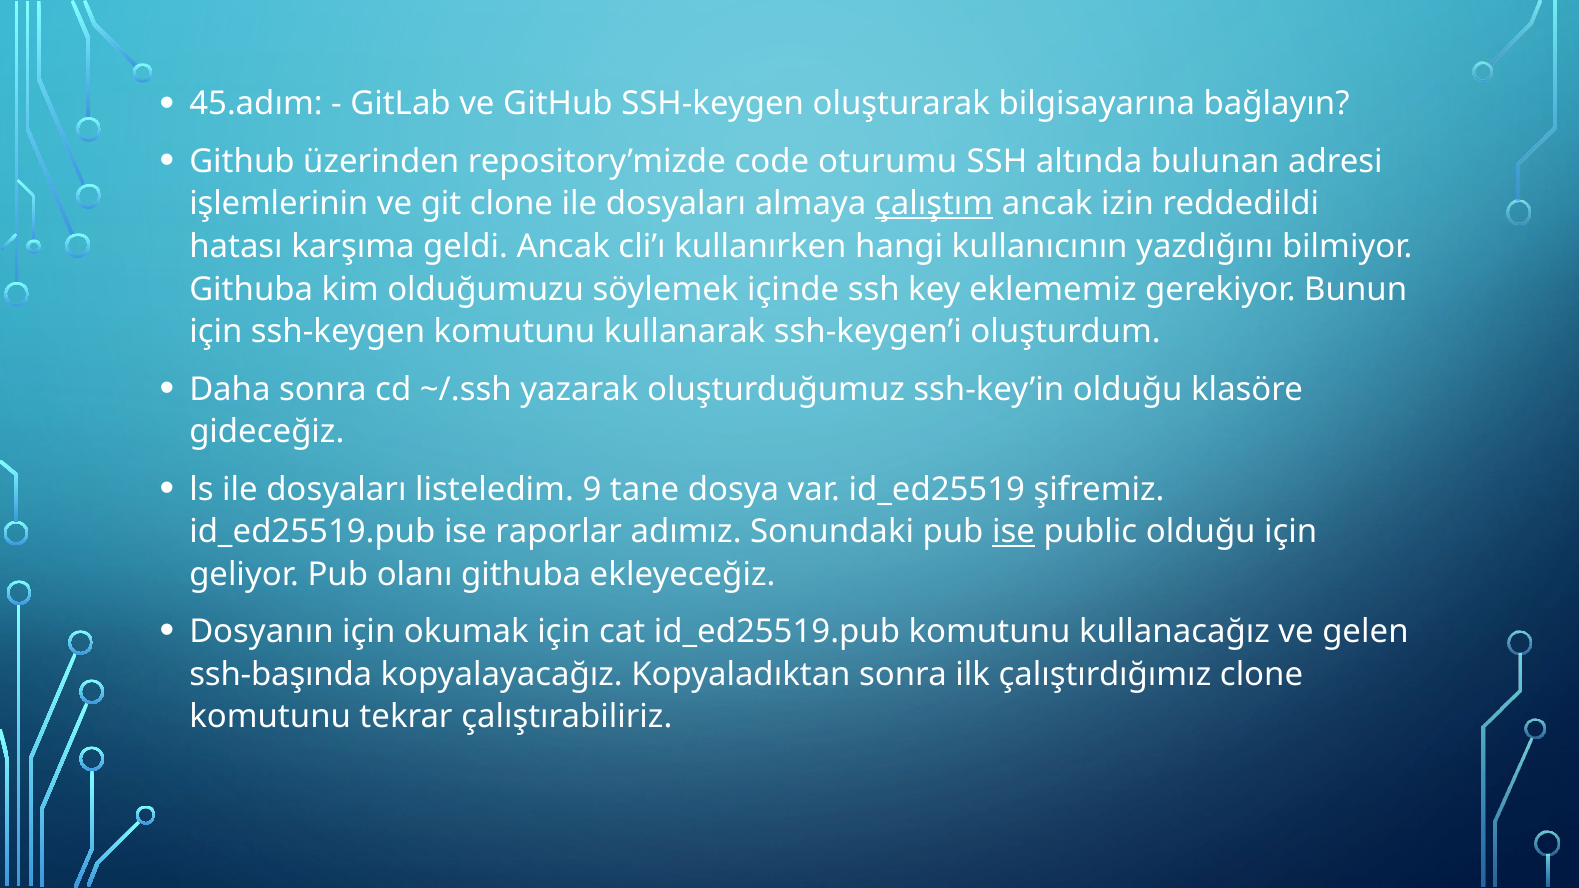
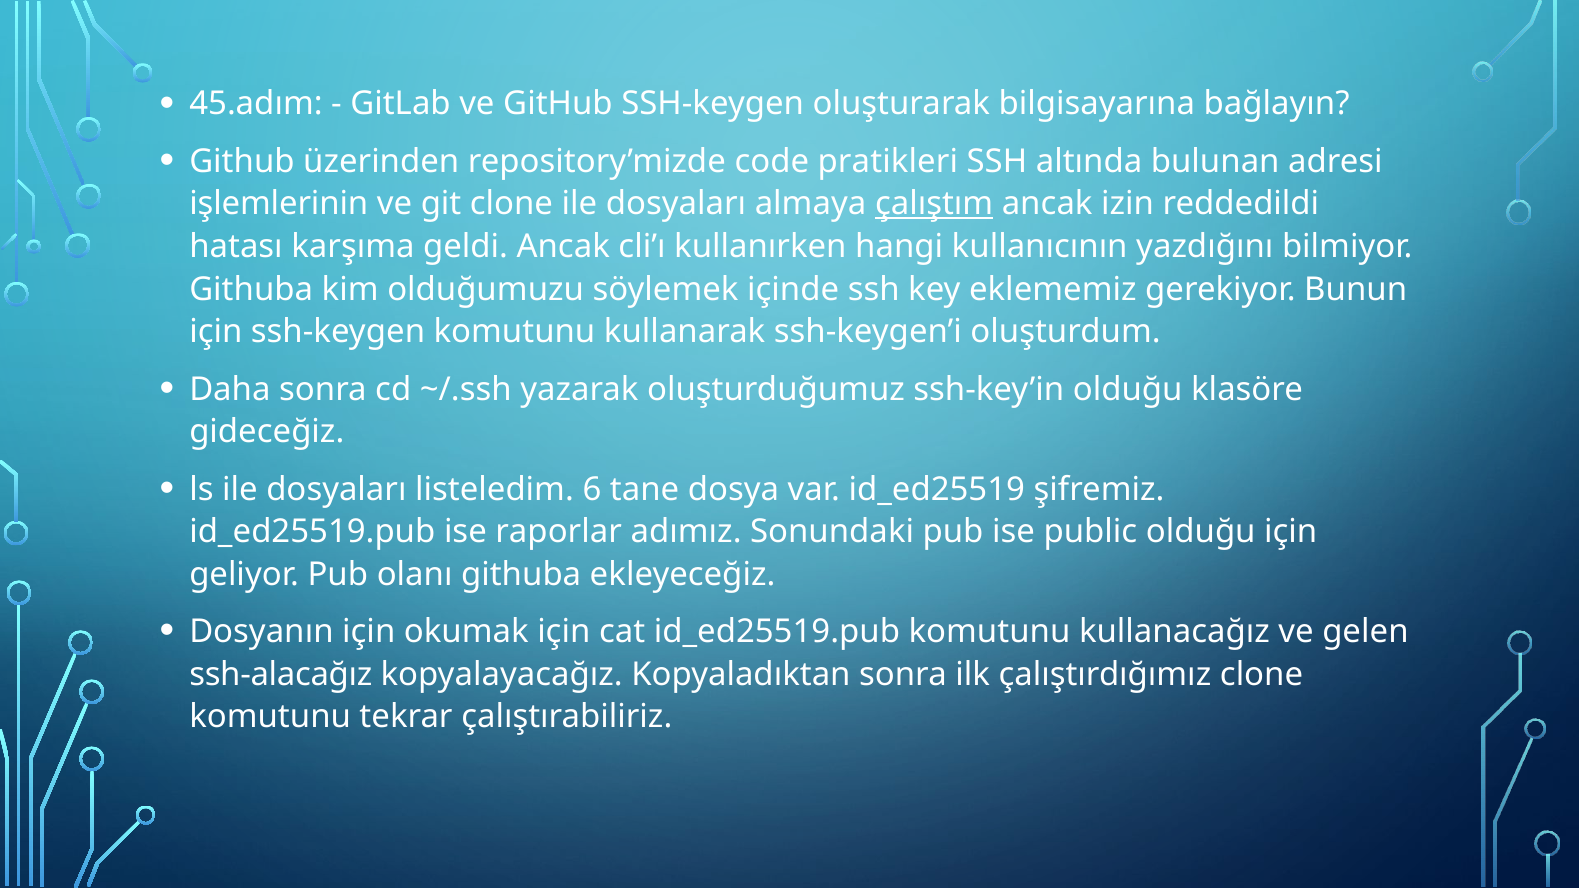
oturumu: oturumu -> pratikleri (888, 161)
9: 9 -> 6 (592, 489)
ise underline: present -> none (1014, 532)
ssh-başında: ssh-başında -> ssh-alacağız (281, 675)
